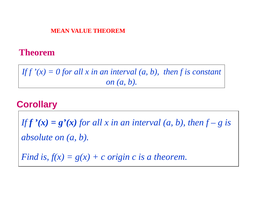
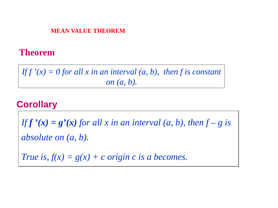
Find: Find -> True (30, 157)
a theorem: theorem -> becomes (171, 157)
